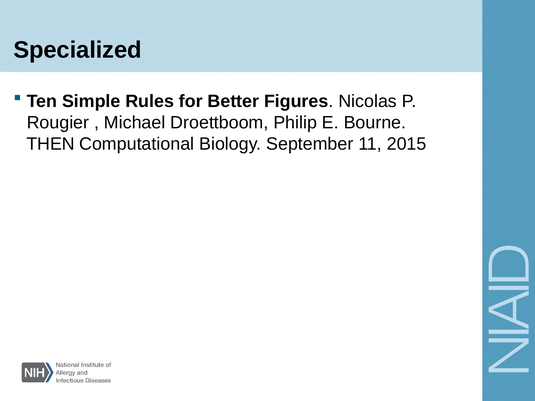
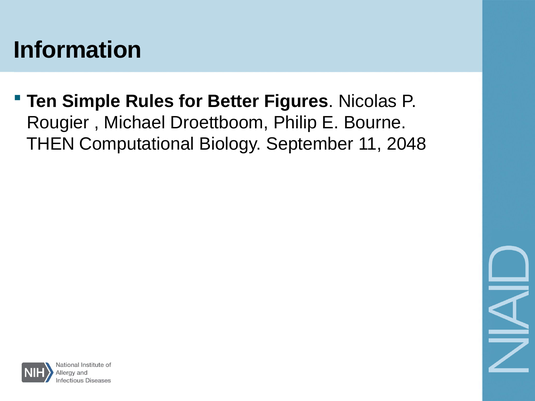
Specialized: Specialized -> Information (78, 50)
2015: 2015 -> 2048 (407, 144)
